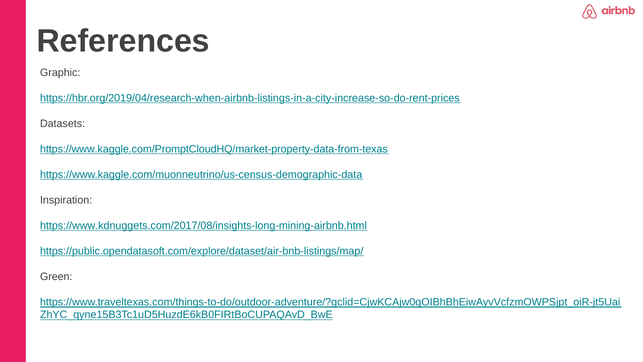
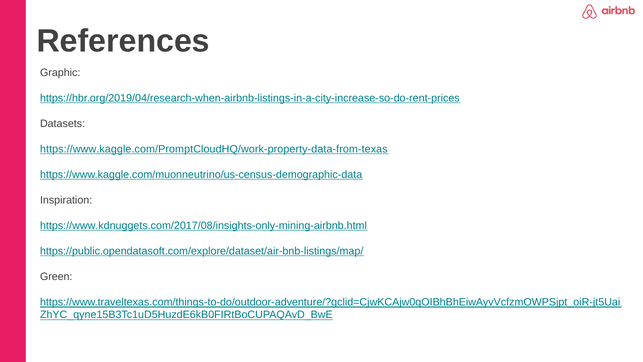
https://www.kaggle.com/PromptCloudHQ/market-property-data-from-texas: https://www.kaggle.com/PromptCloudHQ/market-property-data-from-texas -> https://www.kaggle.com/PromptCloudHQ/work-property-data-from-texas (214, 149)
https://www.kdnuggets.com/2017/08/insights-long-mining-airbnb.html: https://www.kdnuggets.com/2017/08/insights-long-mining-airbnb.html -> https://www.kdnuggets.com/2017/08/insights-only-mining-airbnb.html (203, 226)
